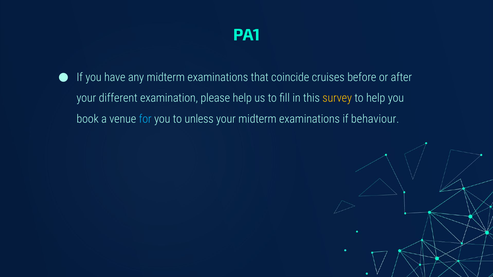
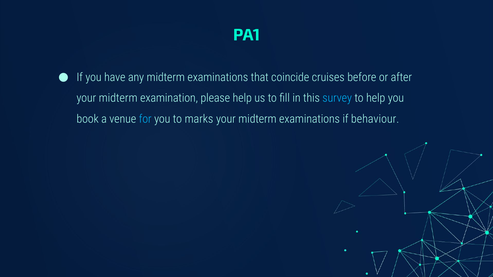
different: different -> midterm (118, 98)
survey colour: yellow -> light blue (337, 98)
unless: unless -> marks (199, 119)
